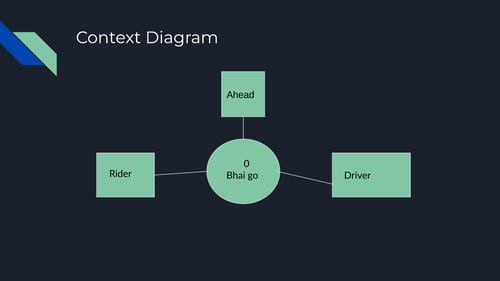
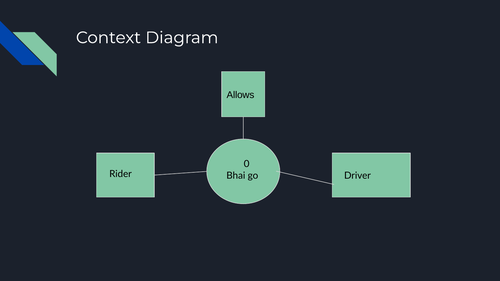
Ahead: Ahead -> Allows (240, 95)
